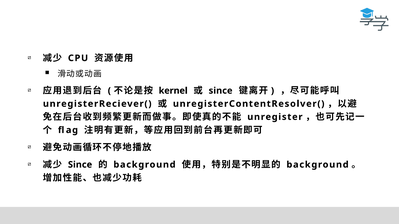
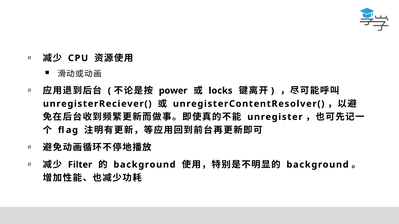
kernel: kernel -> power (173, 91)
since: since -> locks (221, 91)
Since: Since -> Filter (80, 165)
